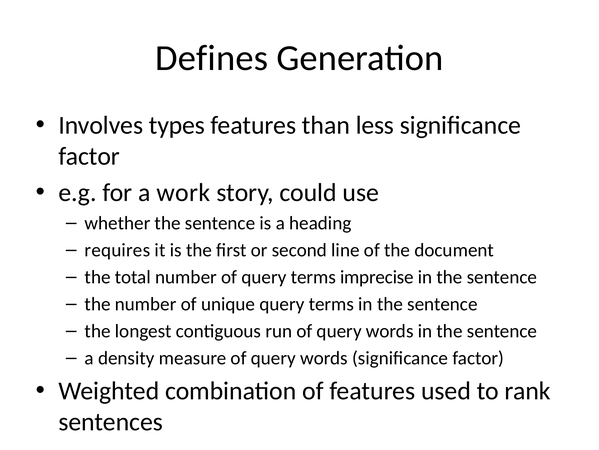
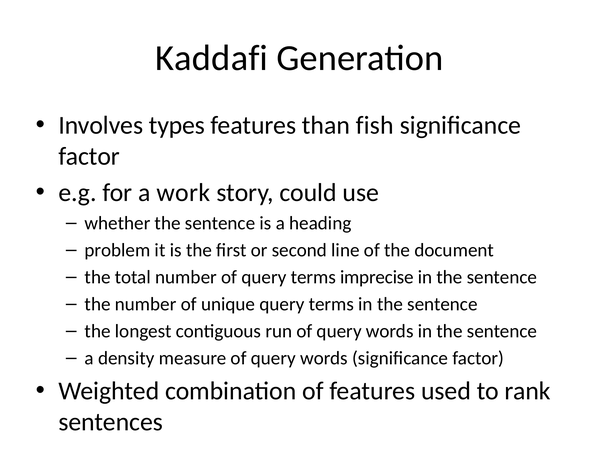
Defines: Defines -> Kaddafi (212, 58)
less: less -> fish (375, 125)
requires: requires -> problem (117, 250)
